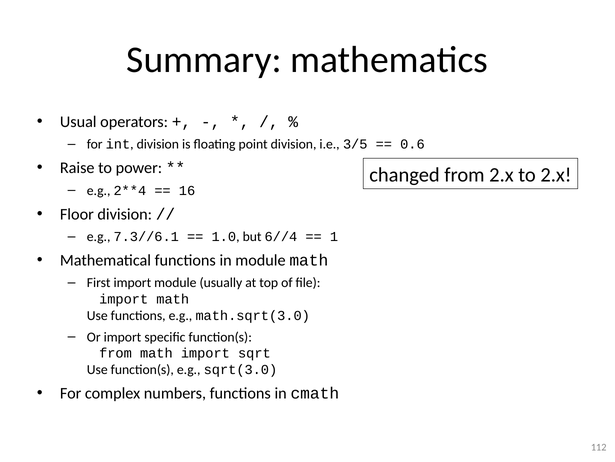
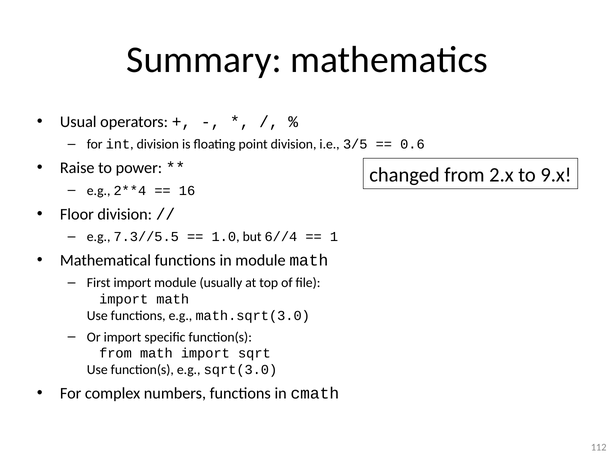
to 2.x: 2.x -> 9.x (556, 175)
7.3//6.1: 7.3//6.1 -> 7.3//5.5 (146, 236)
